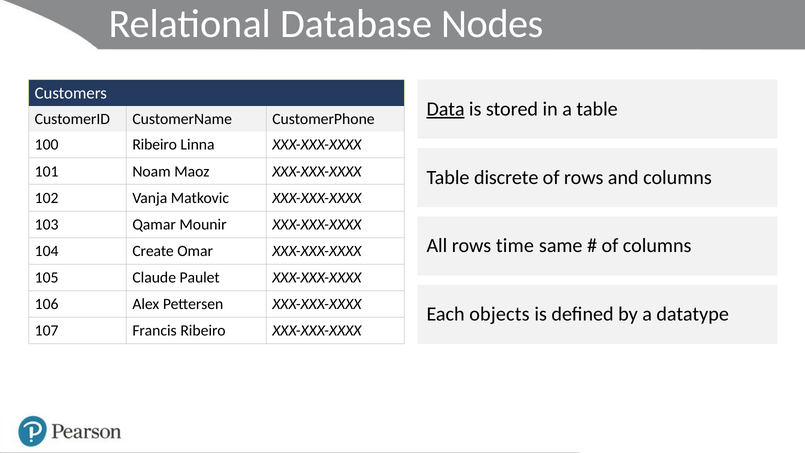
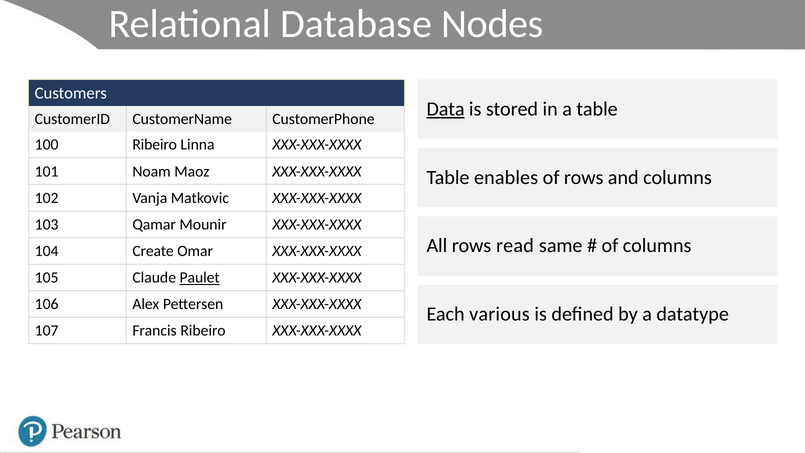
discrete: discrete -> enables (506, 177)
time: time -> read (515, 246)
Paulet underline: none -> present (200, 278)
objects: objects -> various (499, 314)
